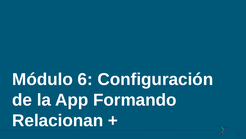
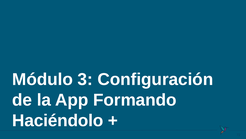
6: 6 -> 3 (85, 79)
Relacionan: Relacionan -> Haciéndolo (58, 120)
